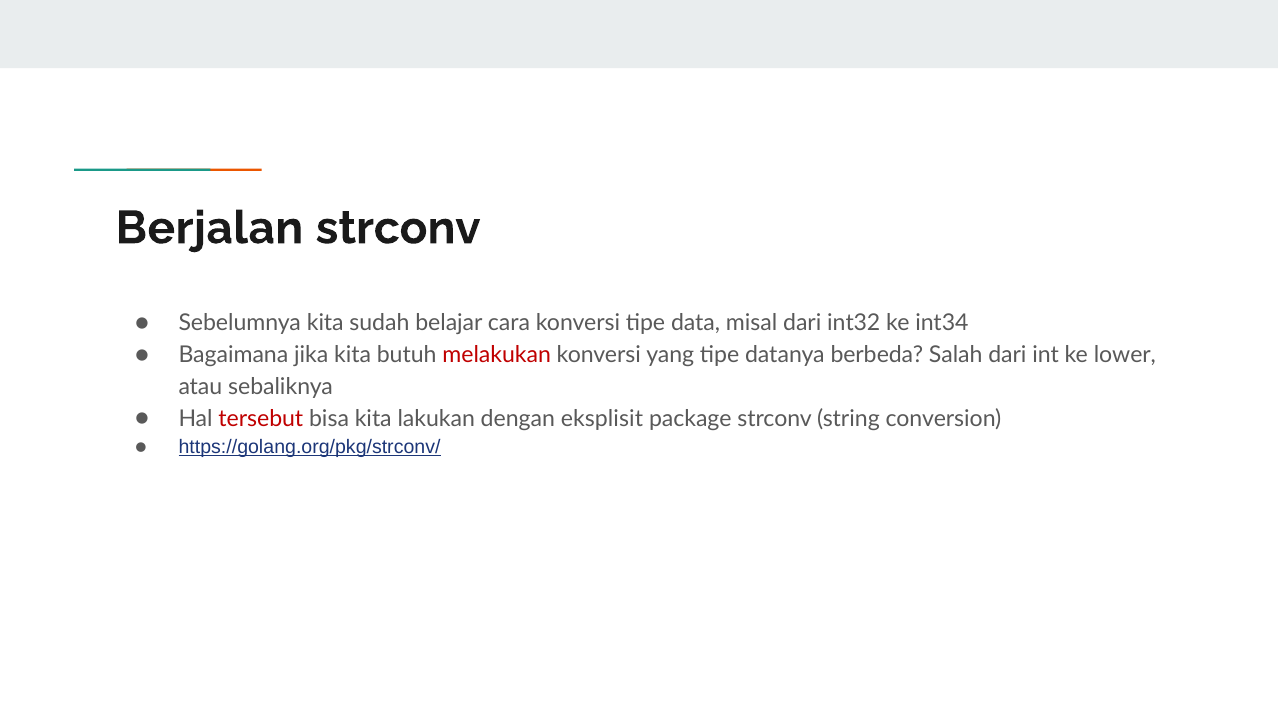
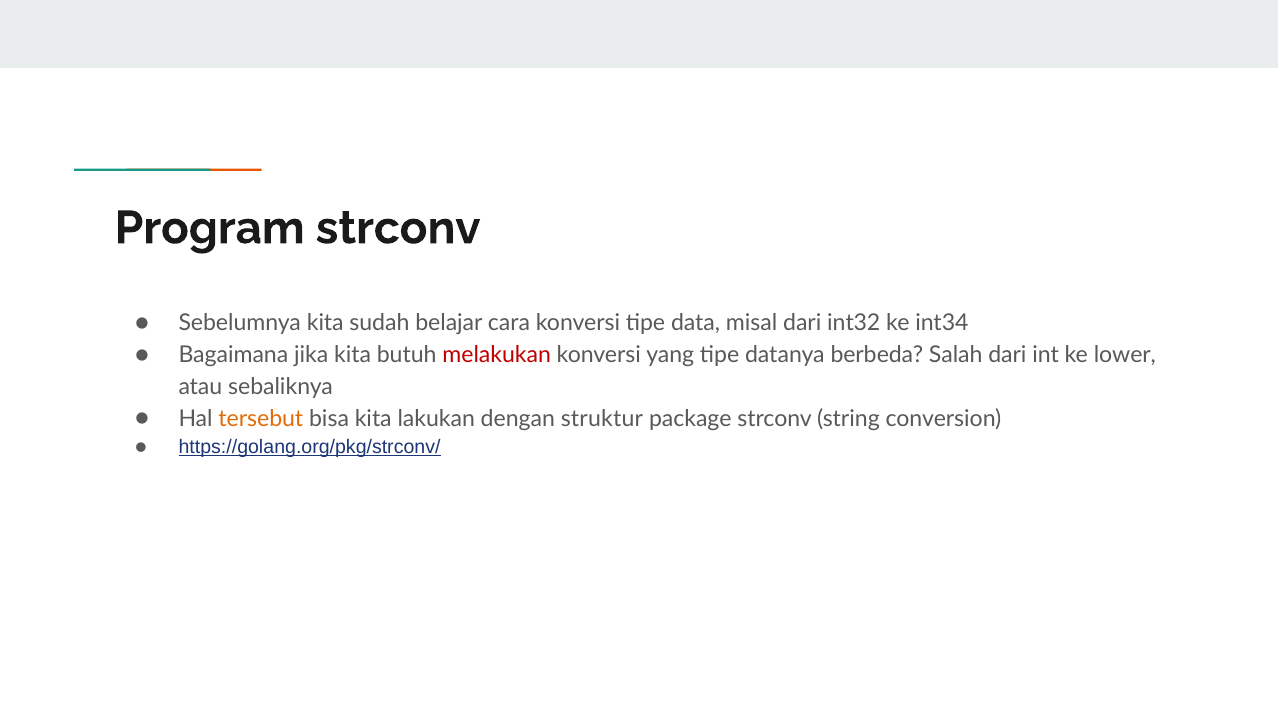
Berjalan: Berjalan -> Program (210, 228)
tersebut colour: red -> orange (261, 418)
eksplisit: eksplisit -> struktur (602, 418)
